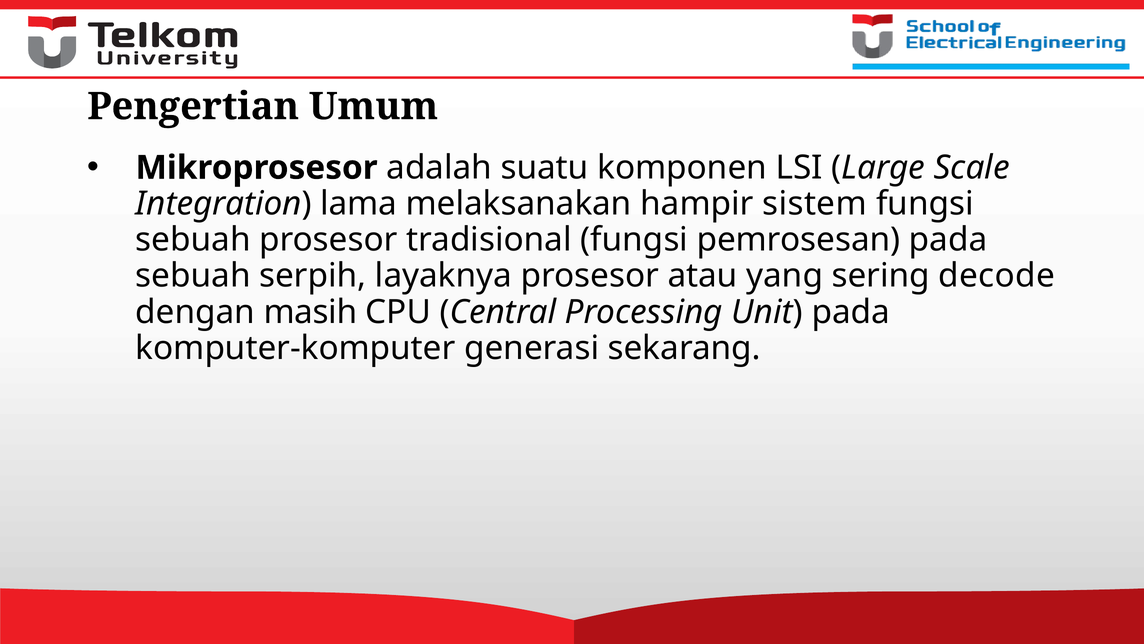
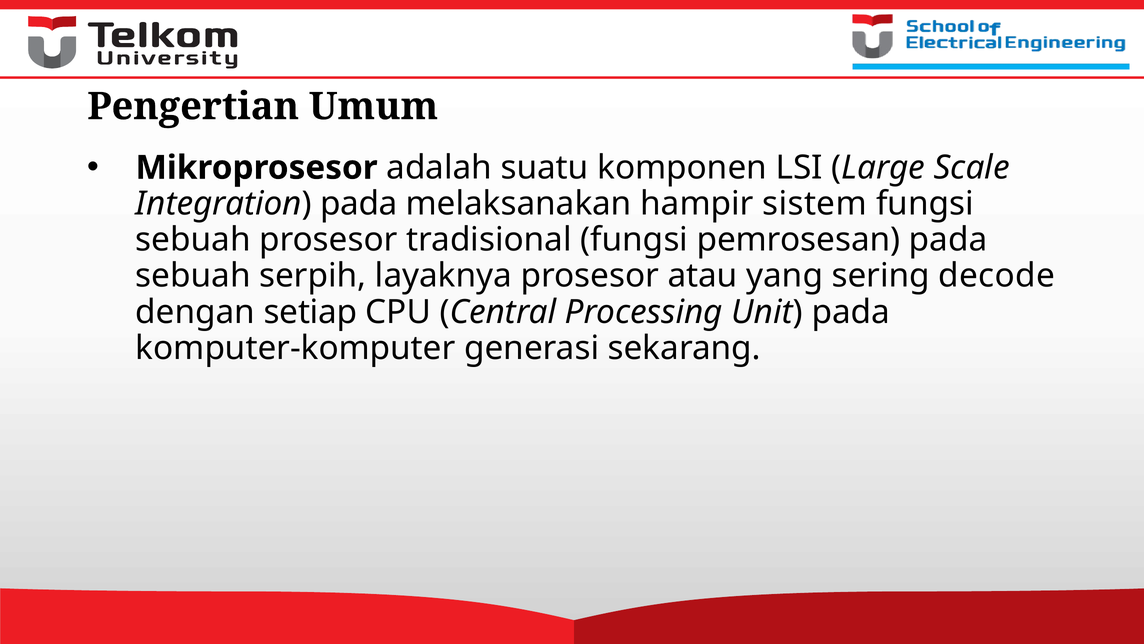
Integration lama: lama -> pada (359, 204)
masih: masih -> setiap (310, 312)
